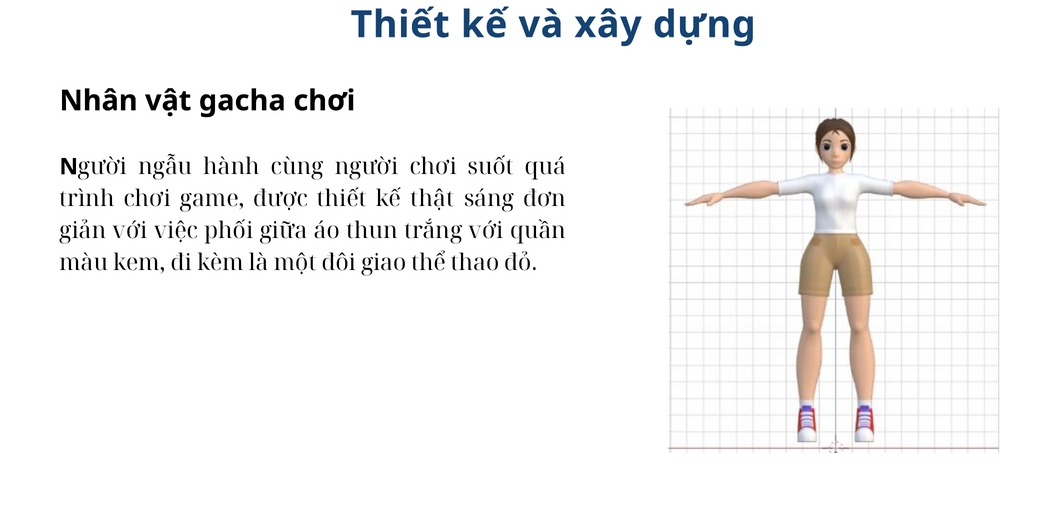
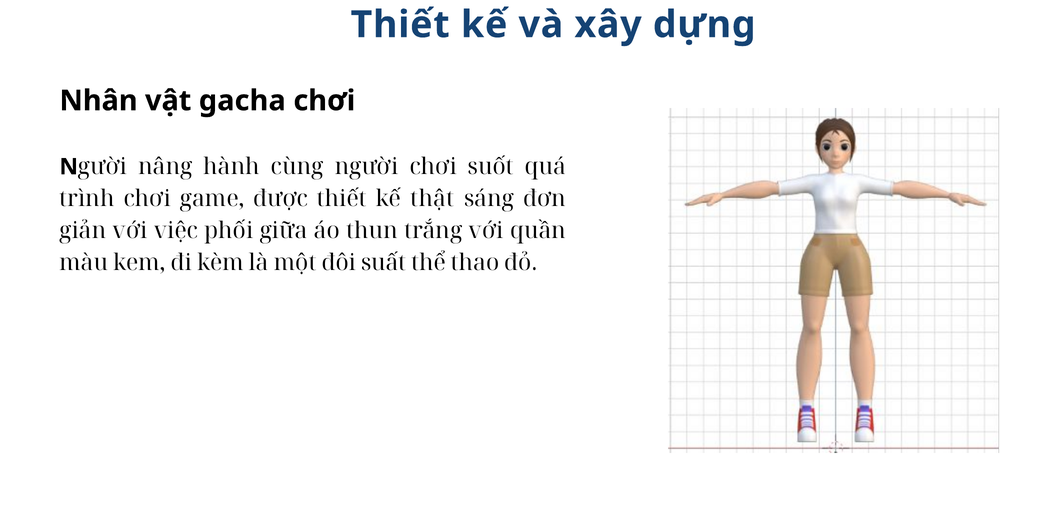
ngẫu: ngẫu -> nâng (165, 167)
giao: giao -> suất (384, 263)
